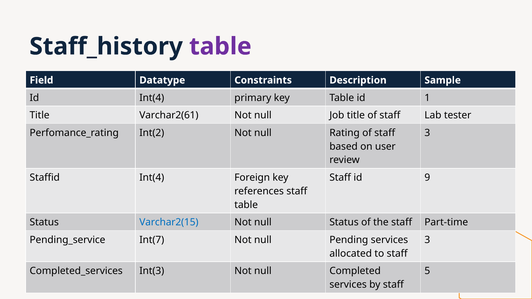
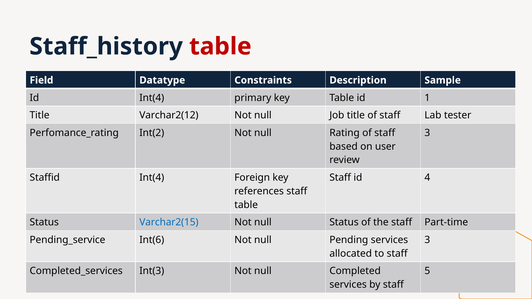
table colour: purple -> red (220, 46)
Varchar2(61: Varchar2(61 -> Varchar2(12 (169, 115)
9: 9 -> 4 (427, 178)
Int(7: Int(7 -> Int(6 (152, 240)
